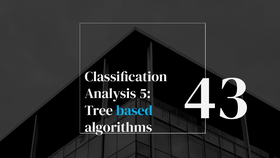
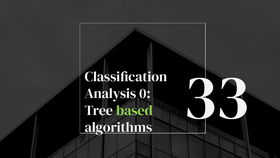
5: 5 -> 0 (145, 93)
based colour: light blue -> light green (134, 110)
43: 43 -> 33 (216, 97)
